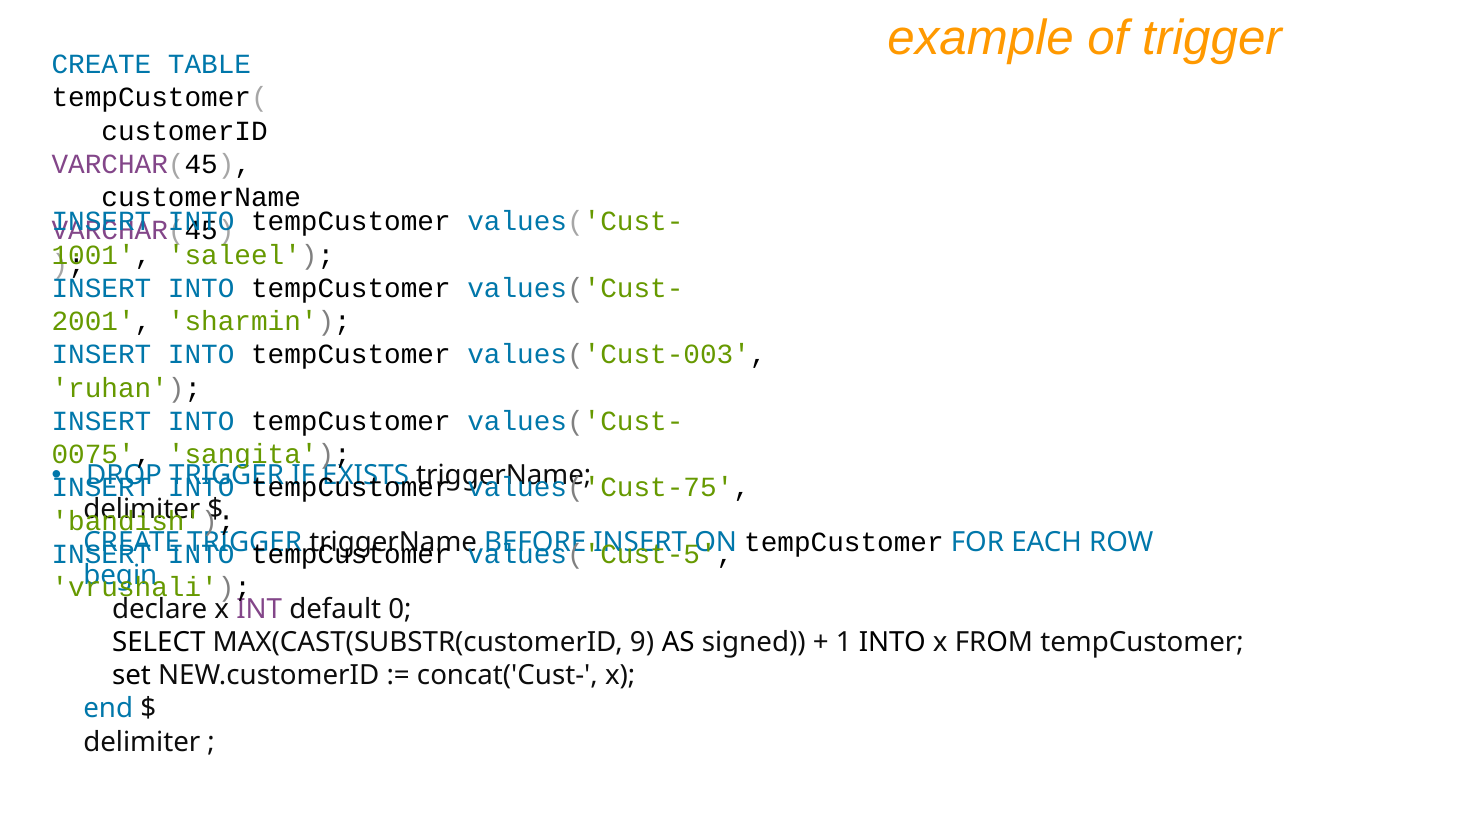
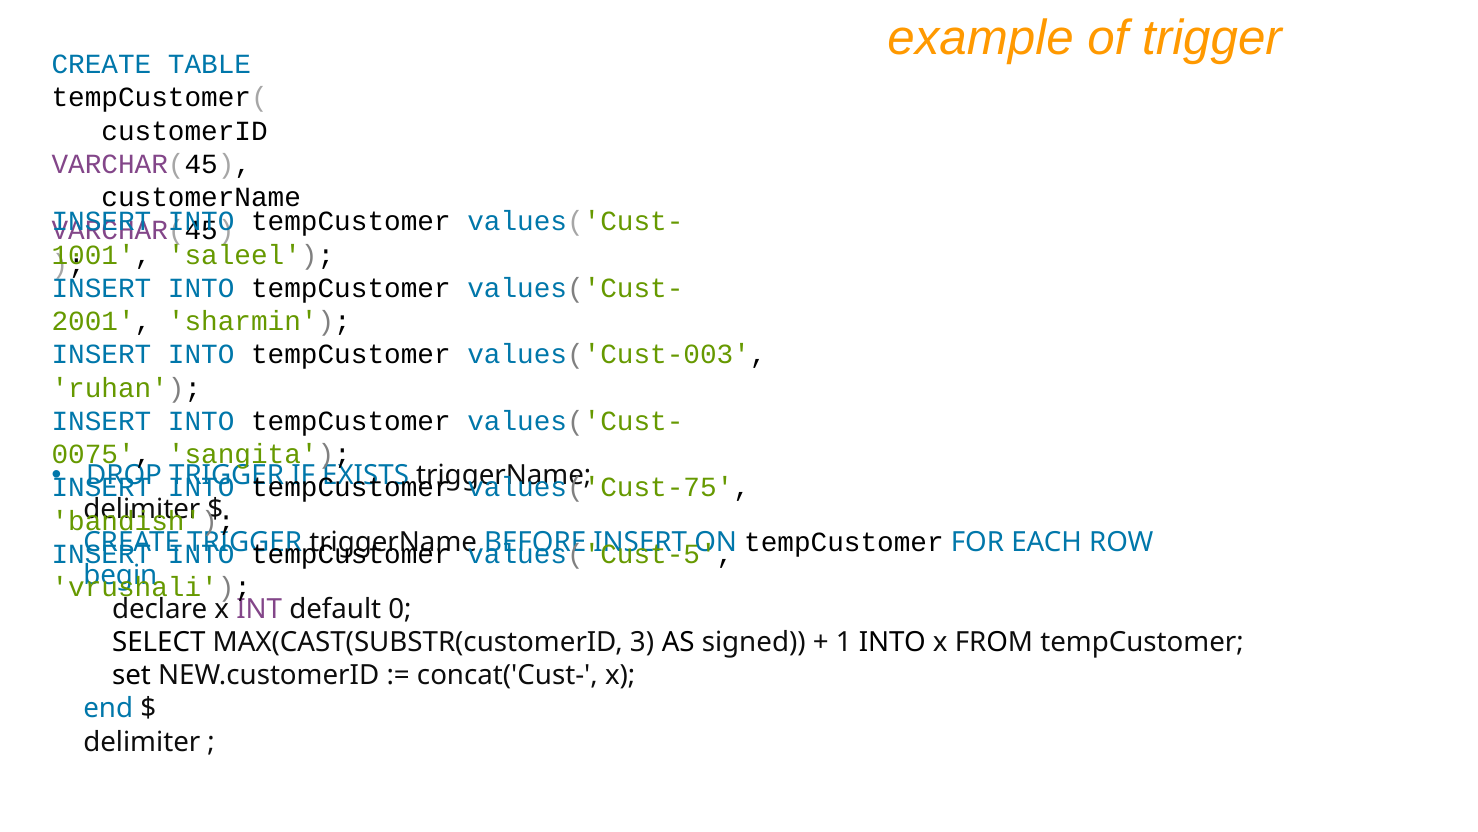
9: 9 -> 3 (642, 642)
